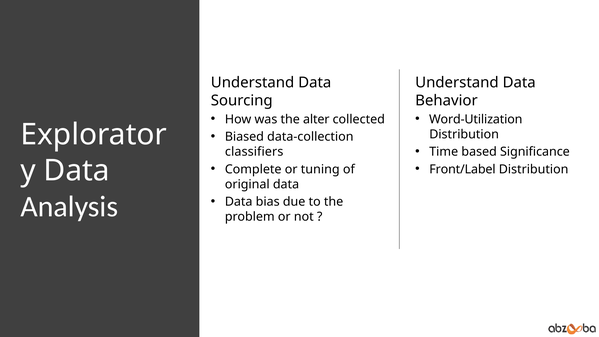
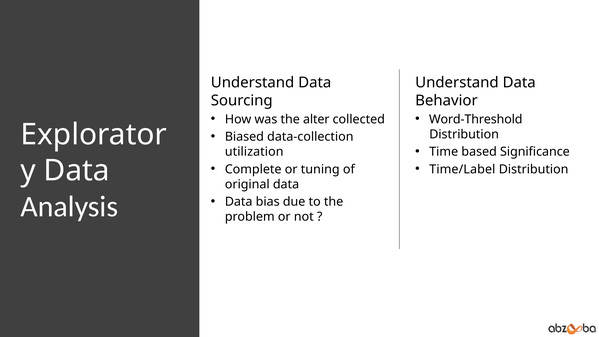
Word-Utilization: Word-Utilization -> Word-Threshold (476, 119)
classifiers: classifiers -> utilization (254, 152)
Front/Label: Front/Label -> Time/Label (462, 169)
